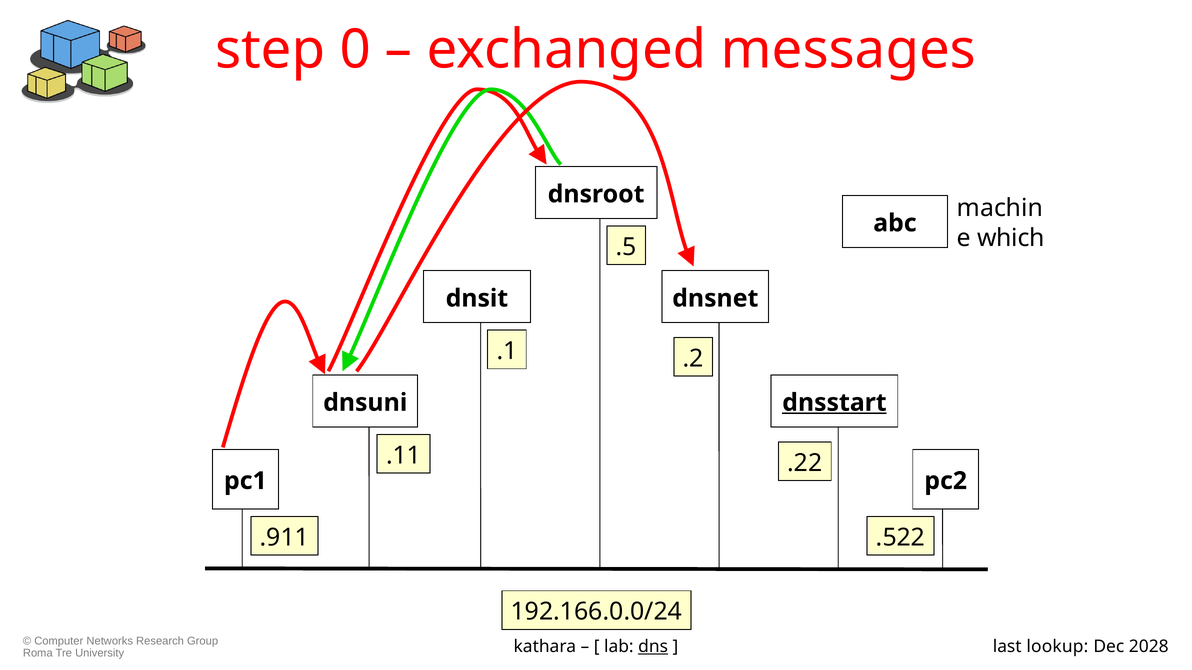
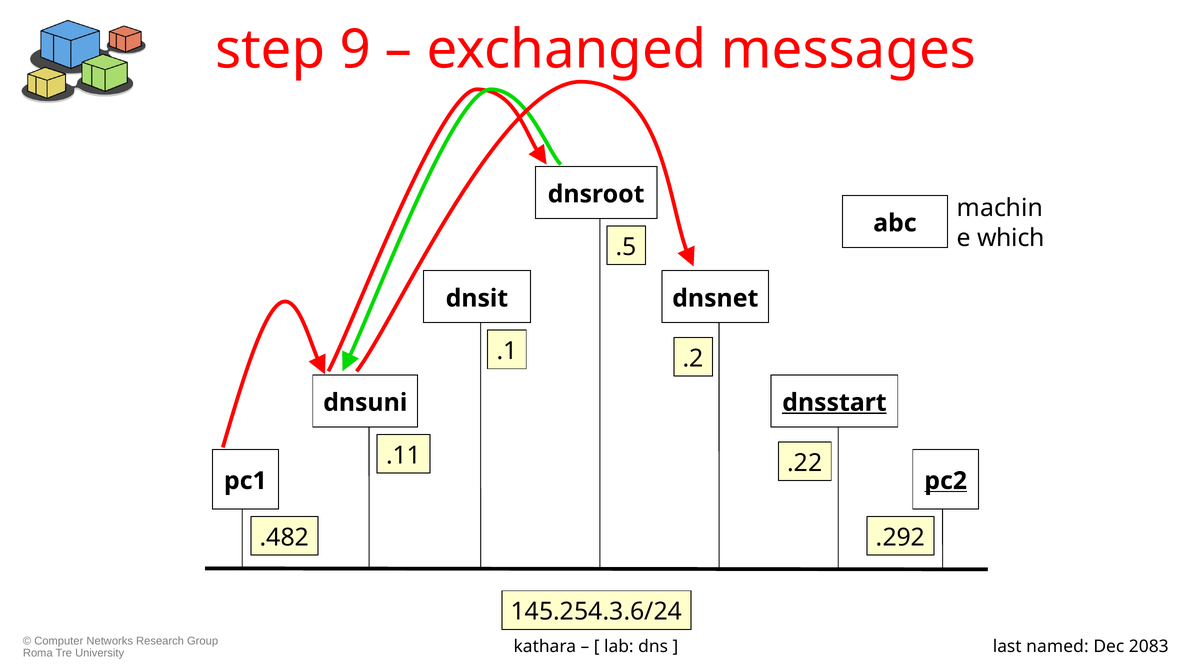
0: 0 -> 9 (355, 50)
pc2 underline: none -> present (946, 481)
.911: .911 -> .482 (284, 538)
.522: .522 -> .292 (900, 538)
192.166.0.0/24: 192.166.0.0/24 -> 145.254.3.6/24 (596, 612)
dns underline: present -> none (653, 647)
lookup: lookup -> named (1057, 647)
2028: 2028 -> 2083 (1149, 647)
